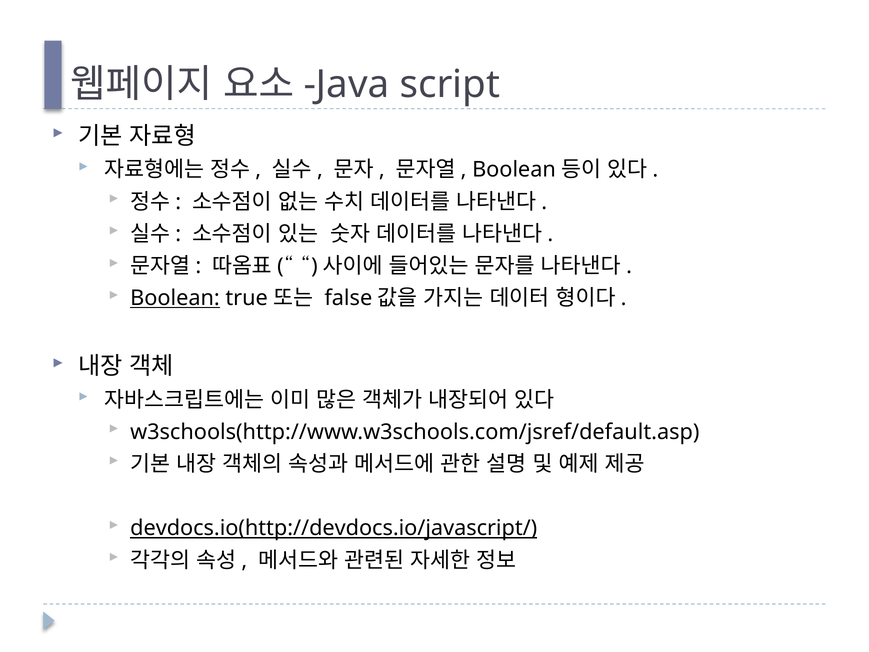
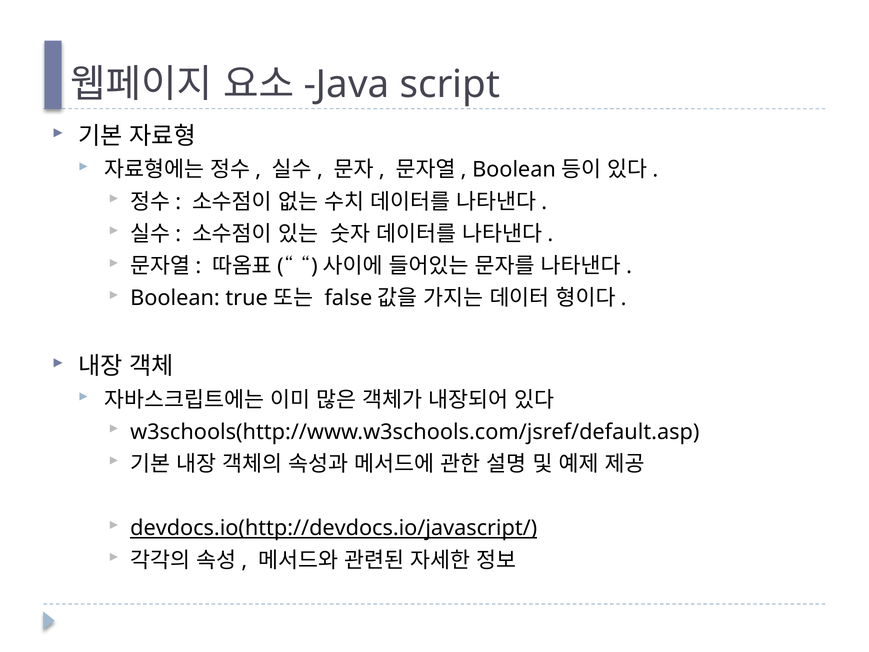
Boolean underline: present -> none (175, 298)
